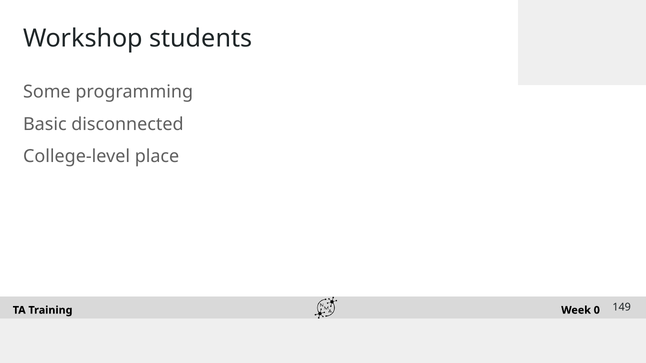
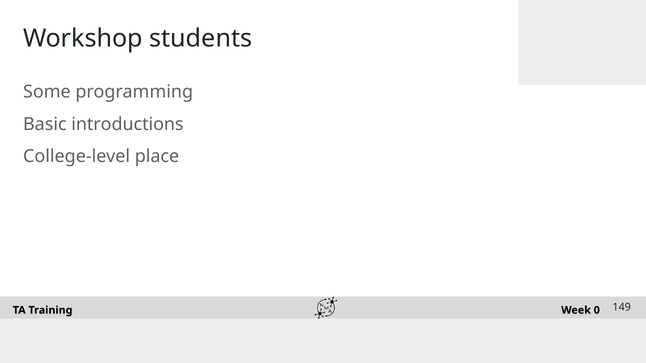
disconnected: disconnected -> introductions (127, 124)
